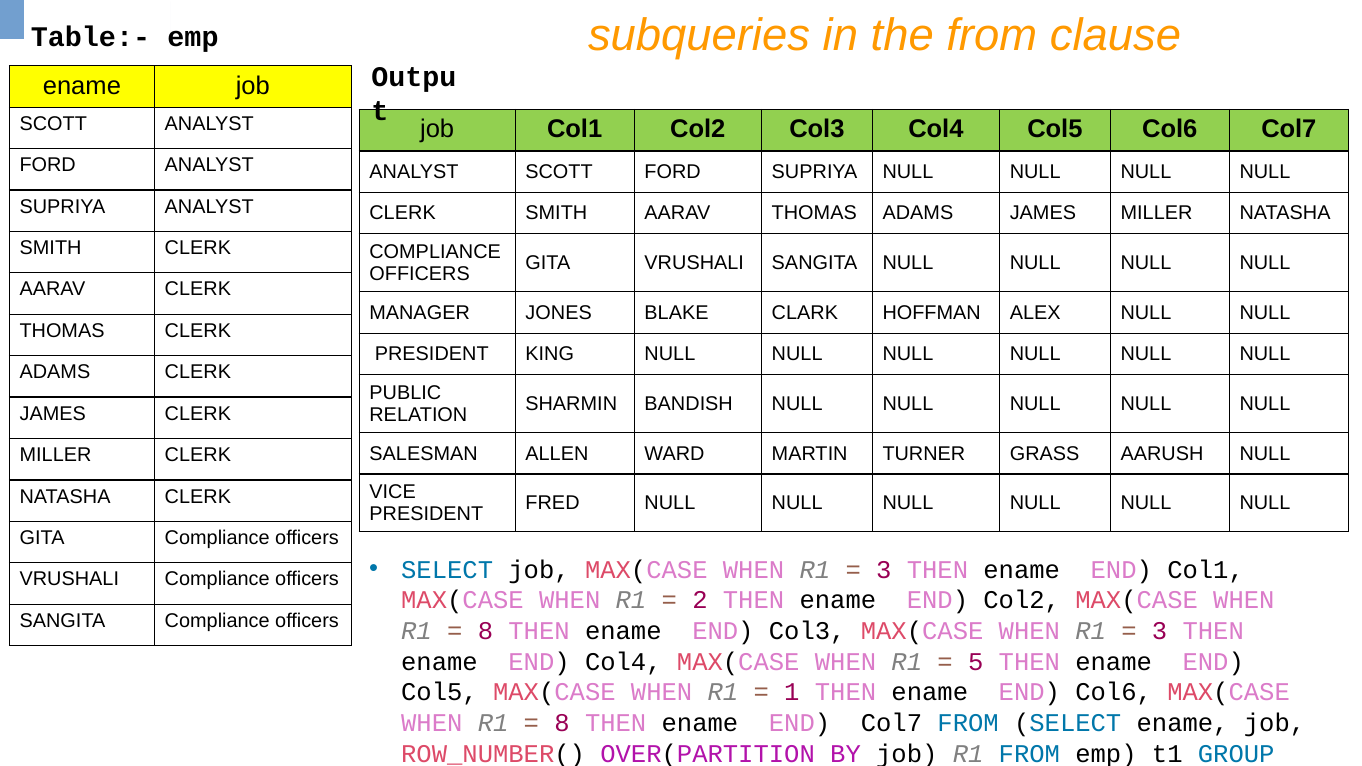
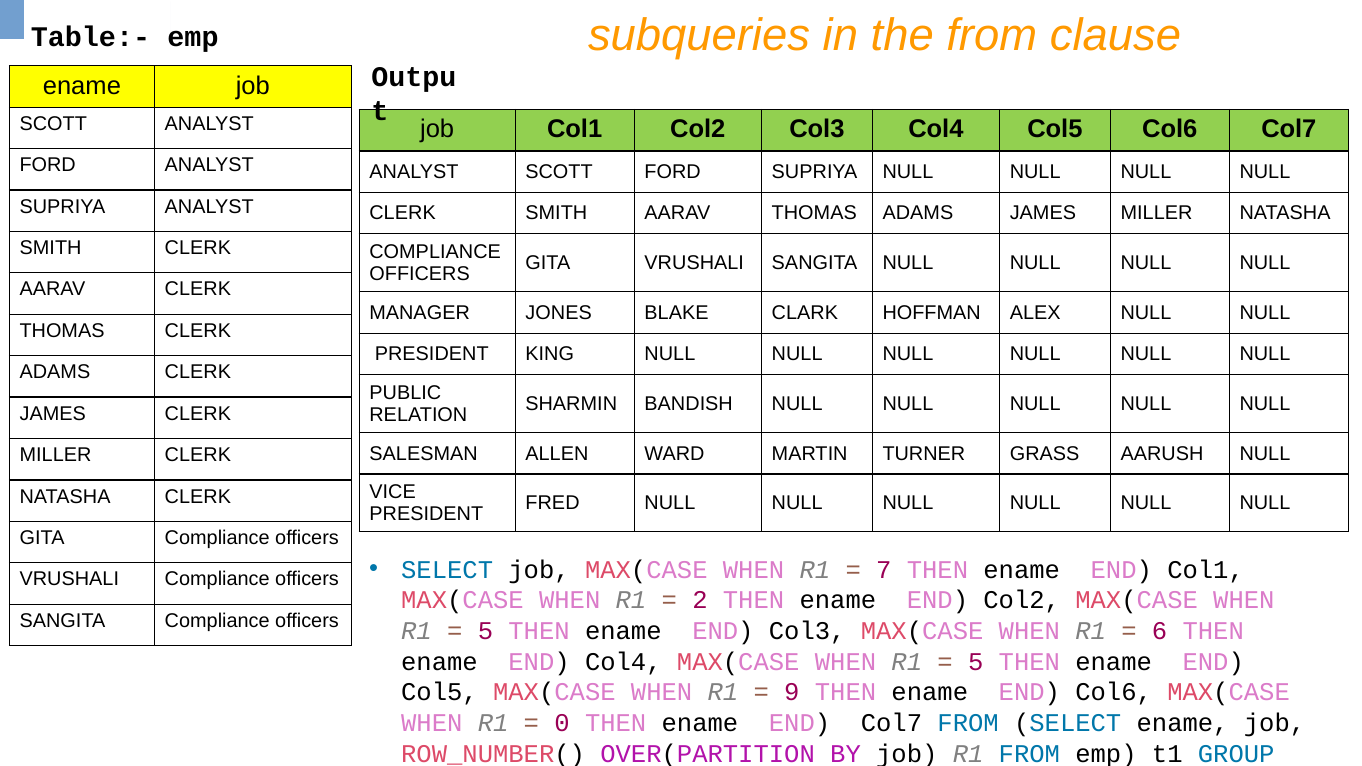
3: 3 -> 7 (884, 570)
8: 8 -> 5 (485, 631)
3: 3 -> 6 (1160, 631)
1: 1 -> 9 (792, 692)
8: 8 -> 0 (562, 723)
